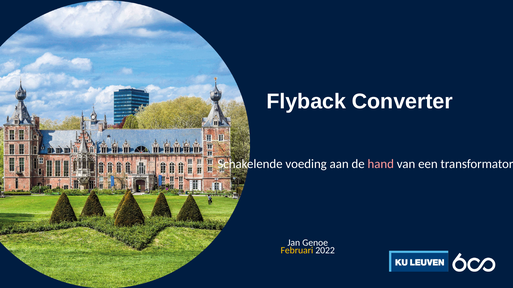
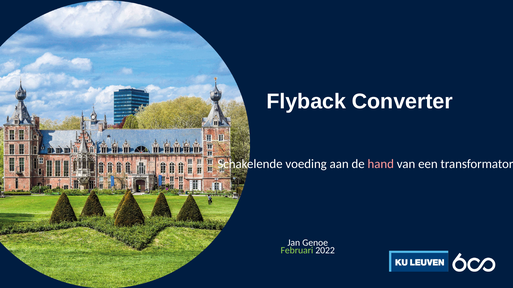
Februari colour: yellow -> light green (297, 251)
